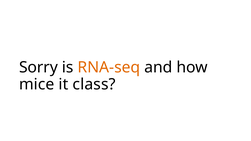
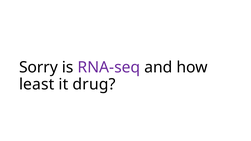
RNA-seq colour: orange -> purple (109, 67)
mice: mice -> least (37, 84)
class: class -> drug (94, 84)
